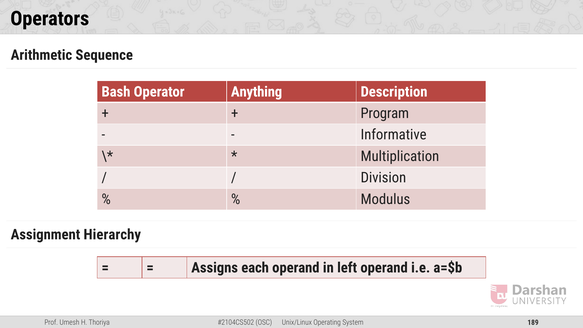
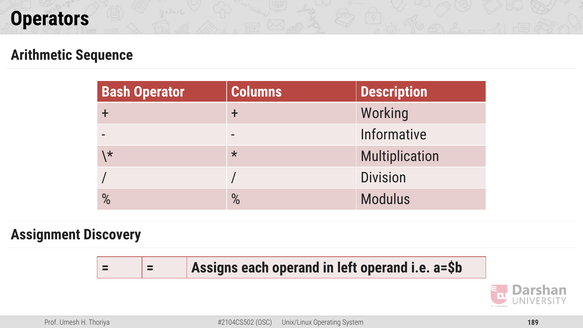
Anything: Anything -> Columns (256, 92)
Program: Program -> Working (385, 113)
Hierarchy: Hierarchy -> Discovery (112, 234)
